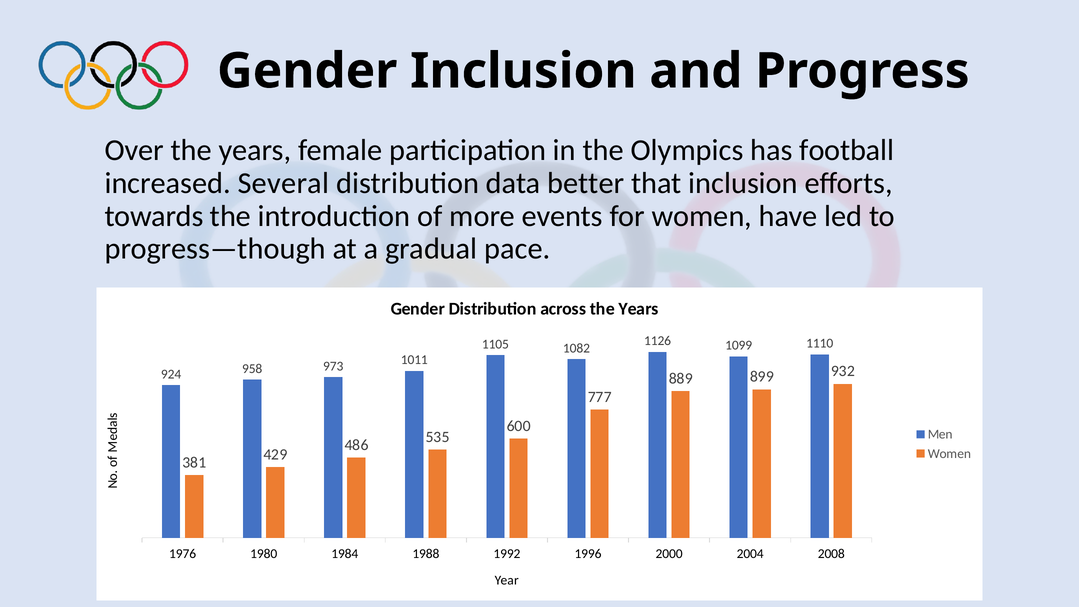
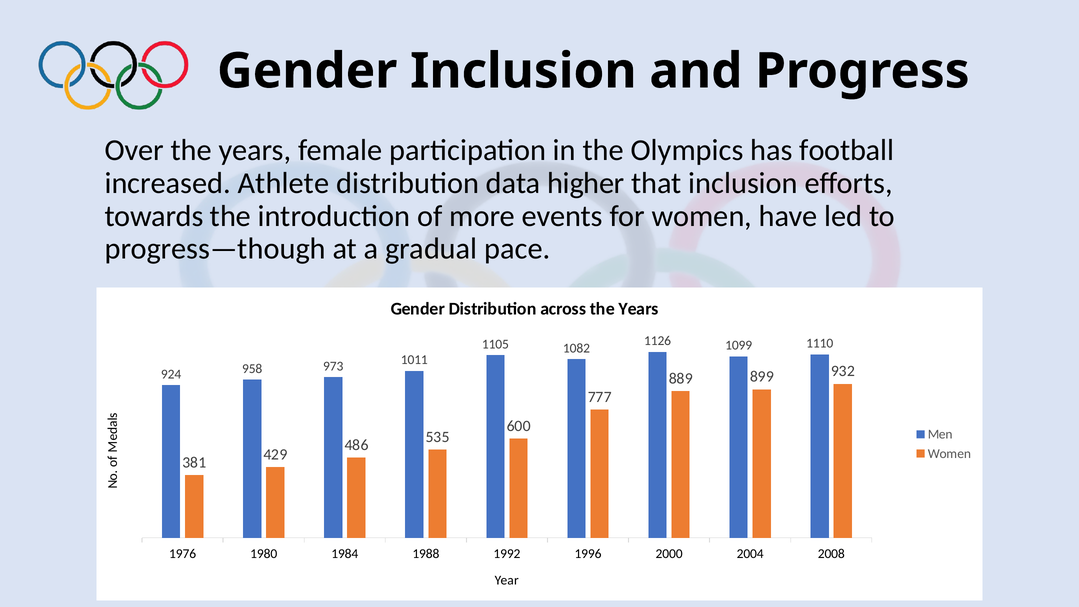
Several: Several -> Athlete (283, 183)
better: better -> higher (586, 183)
